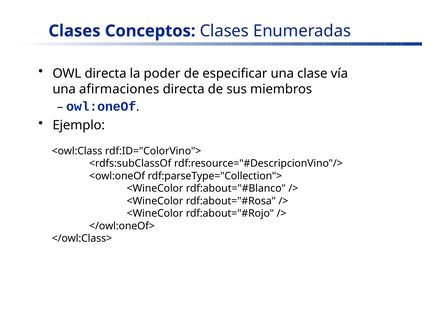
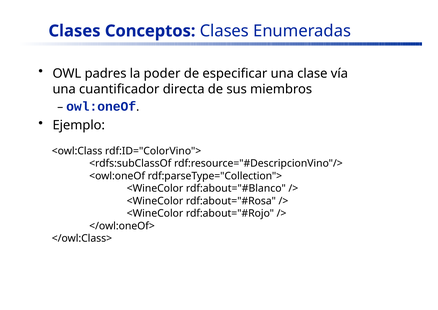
OWL directa: directa -> padres (106, 73)
afirmaciones: afirmaciones -> cuantificador (119, 89)
